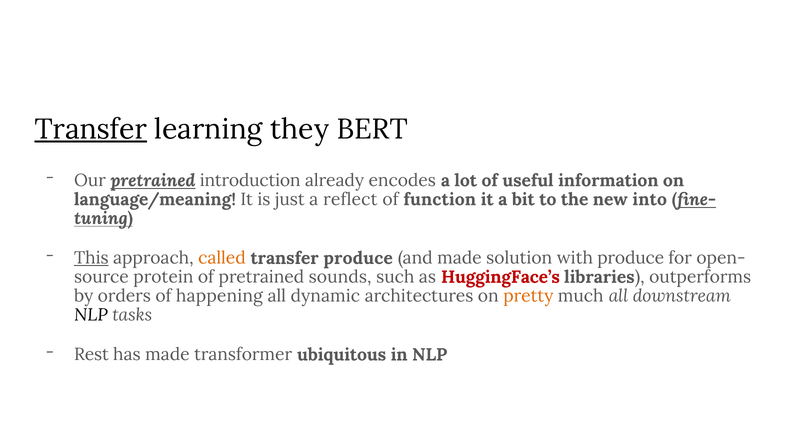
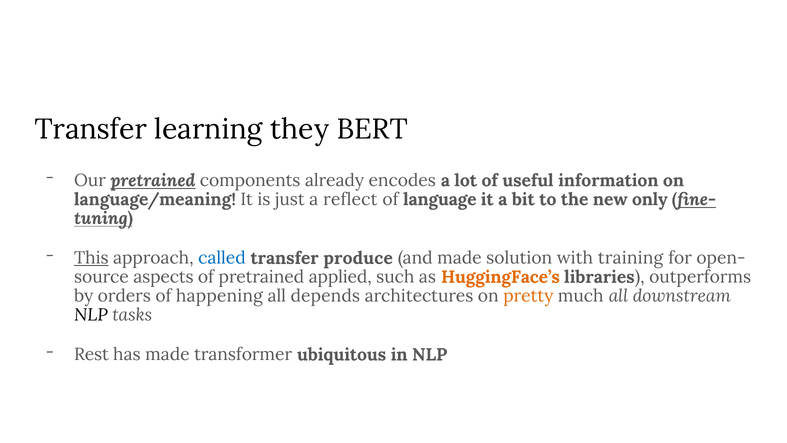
Transfer underline: present -> none (91, 129)
introduction: introduction -> components (250, 180)
function: function -> language (440, 199)
into: into -> only (650, 199)
called colour: orange -> blue (222, 258)
with produce: produce -> training (631, 258)
protein: protein -> aspects (163, 277)
sounds: sounds -> applied (340, 277)
HuggingFace’s colour: red -> orange (500, 277)
dynamic: dynamic -> depends (325, 296)
